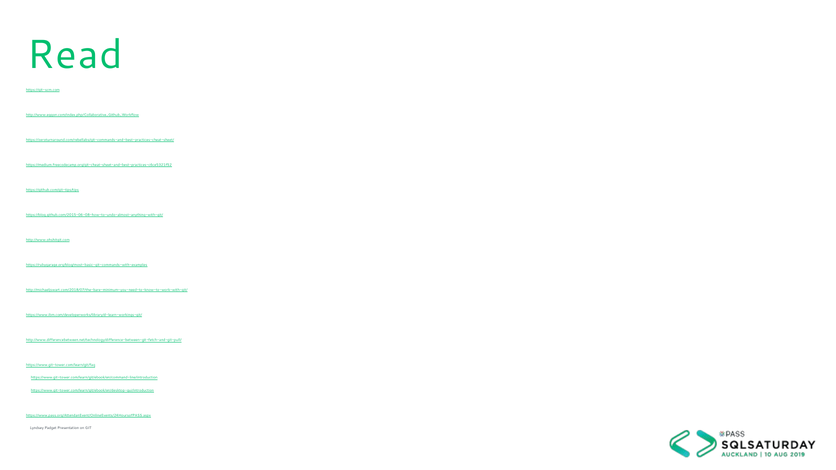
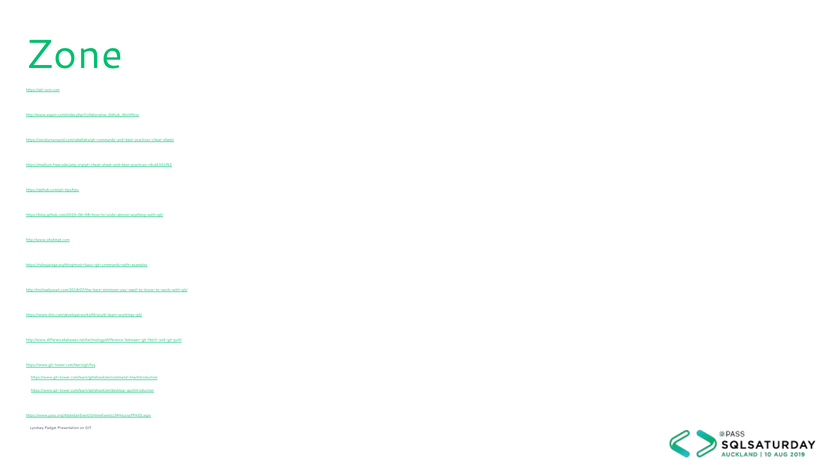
Read: Read -> Zone (75, 55)
